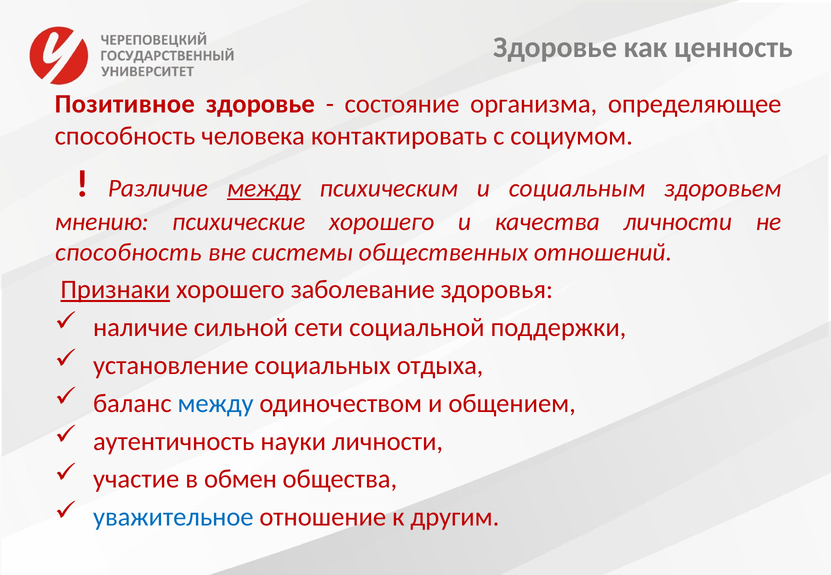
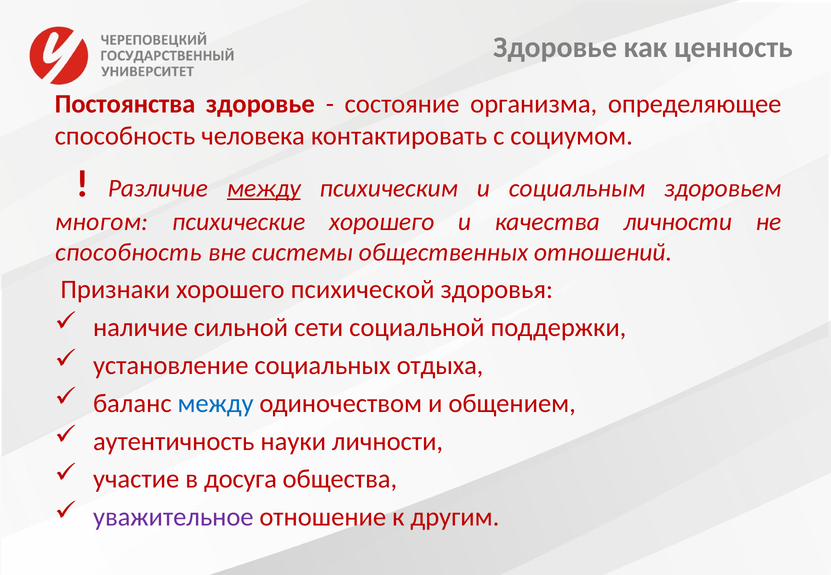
Позитивное: Позитивное -> Постоянства (125, 104)
мнению: мнению -> многом (101, 222)
Признаки underline: present -> none (115, 290)
заболевание: заболевание -> психической (363, 290)
обмен: обмен -> досуга (240, 479)
уважительное colour: blue -> purple (173, 517)
